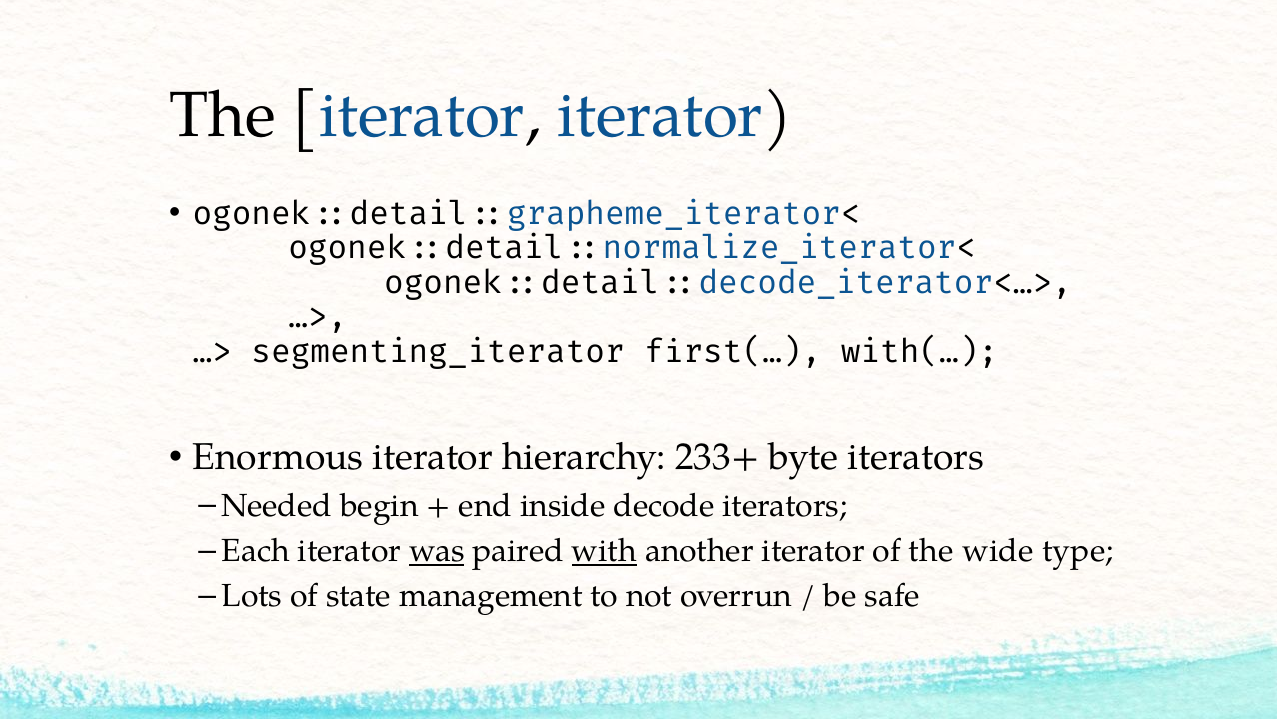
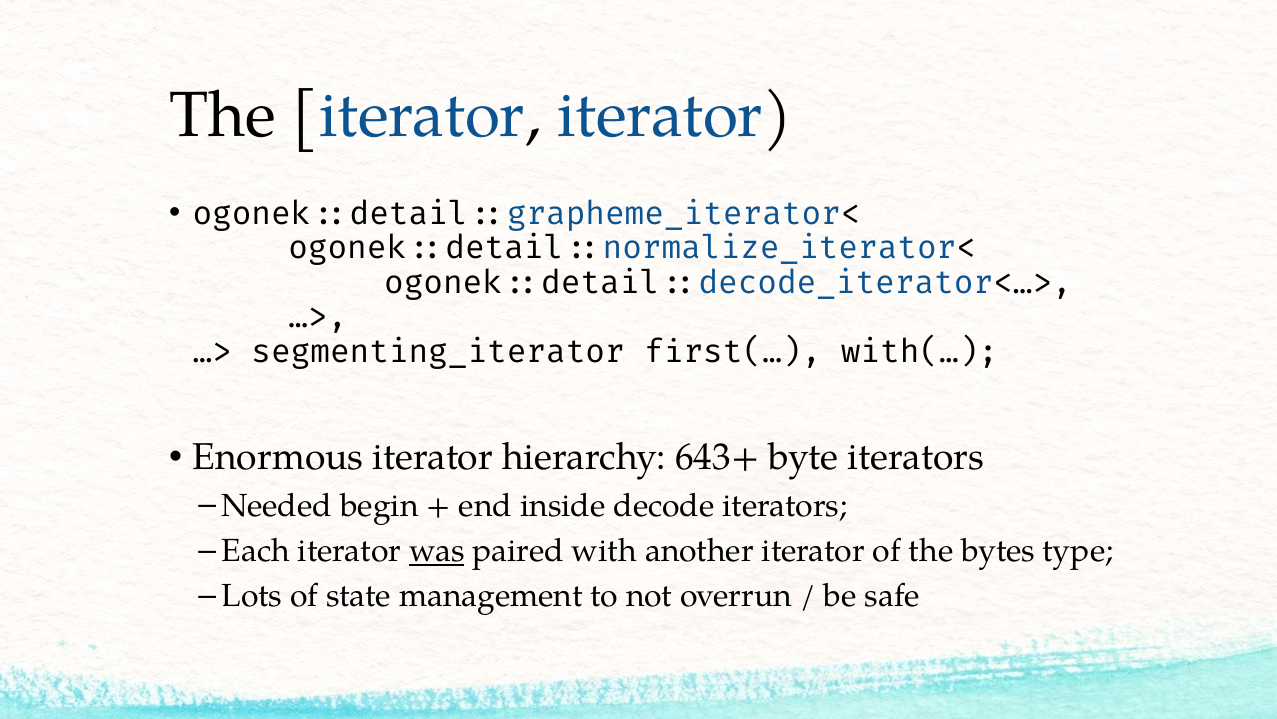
233+: 233+ -> 643+ (717, 457)
with underline: present -> none (604, 550)
wide: wide -> bytes (998, 550)
